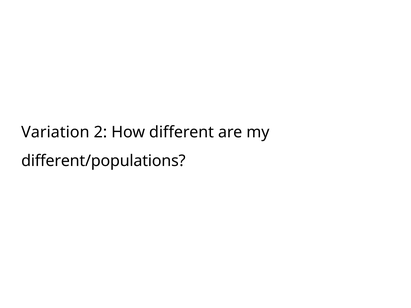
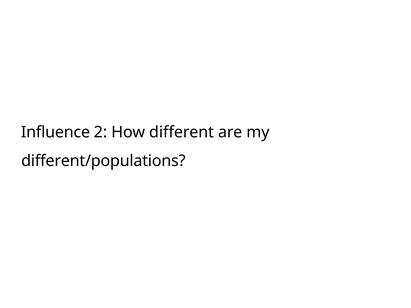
Variation: Variation -> Influence (55, 132)
